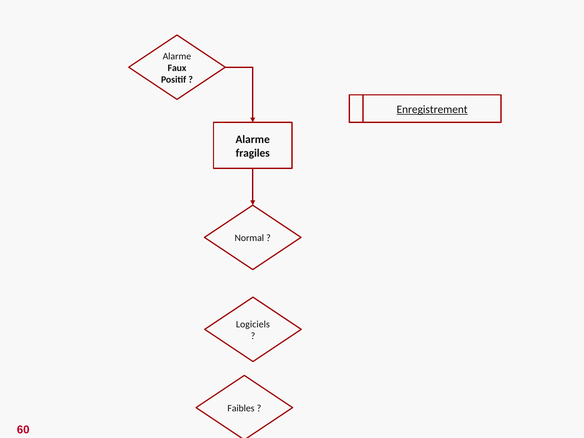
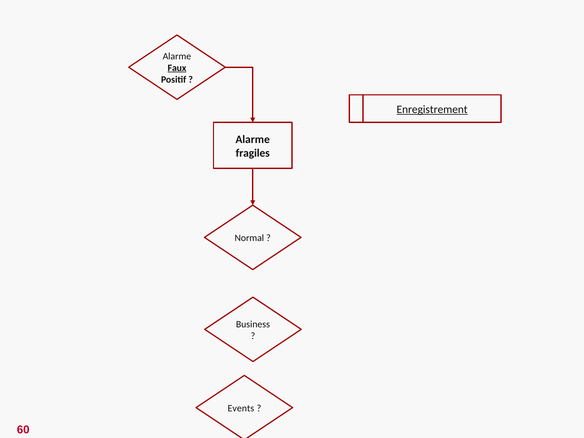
Faux underline: none -> present (177, 68)
Logiciels: Logiciels -> Business (253, 324)
Faibles: Faibles -> Events (241, 408)
